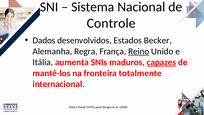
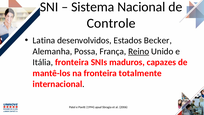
Dados: Dados -> Latina (44, 40)
Regra: Regra -> Possa (86, 51)
Itália aumenta: aumenta -> fronteira (72, 62)
capazes underline: present -> none (161, 62)
